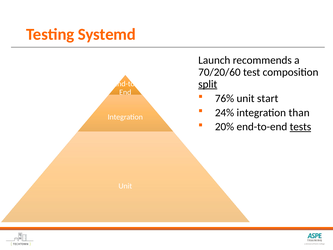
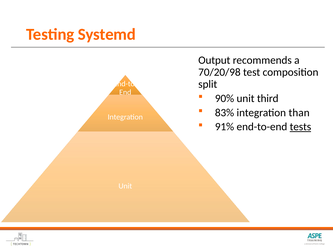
Launch: Launch -> Output (214, 60)
70/20/60: 70/20/60 -> 70/20/98 (219, 72)
split underline: present -> none (208, 84)
76%: 76% -> 90% (225, 98)
start: start -> third (268, 98)
24%: 24% -> 83% (225, 112)
20%: 20% -> 91% (225, 127)
